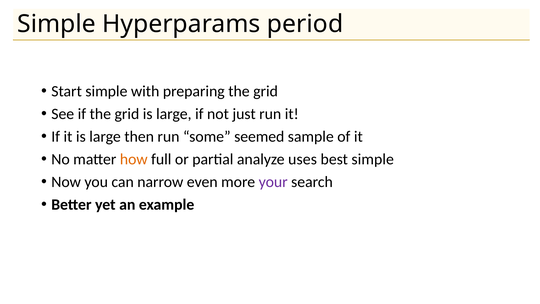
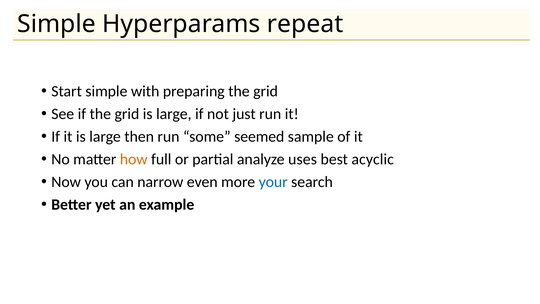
period: period -> repeat (305, 24)
best simple: simple -> acyclic (373, 159)
your colour: purple -> blue (273, 182)
